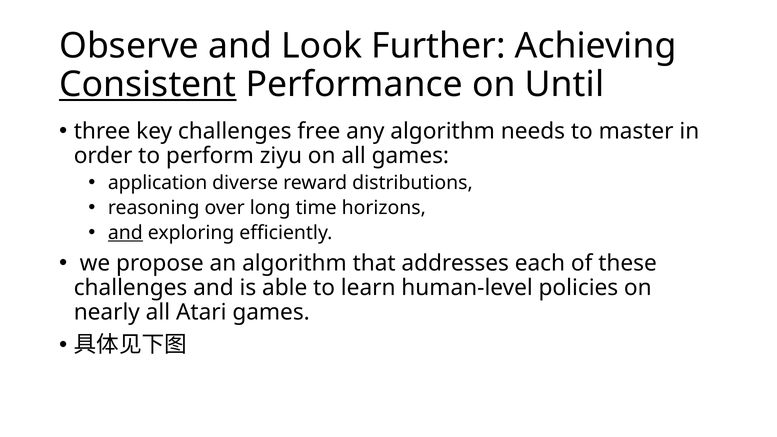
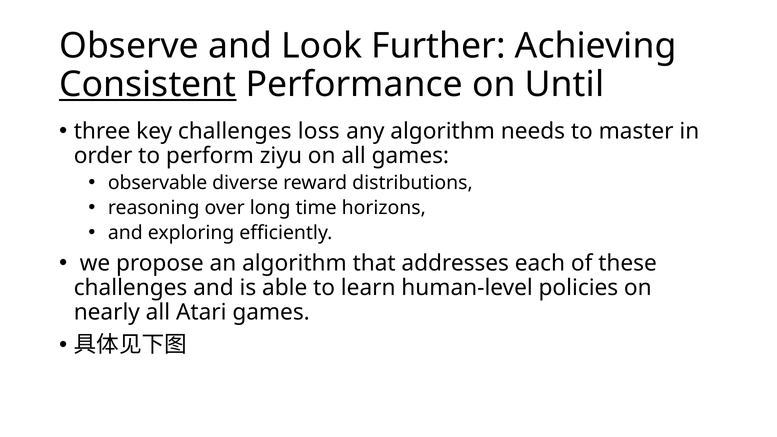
free: free -> loss (319, 131)
application: application -> observable (158, 183)
and underline: present -> none (125, 233)
